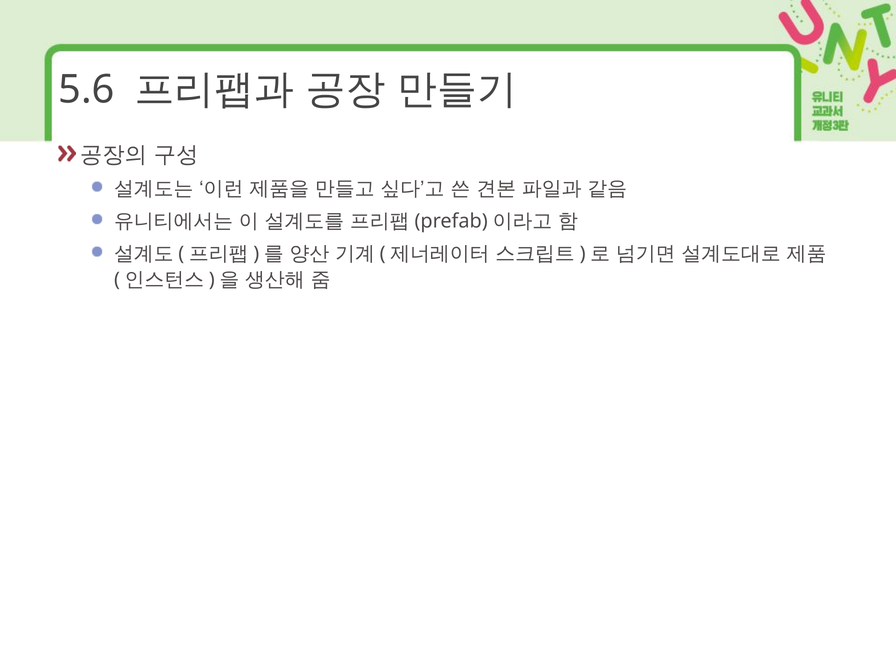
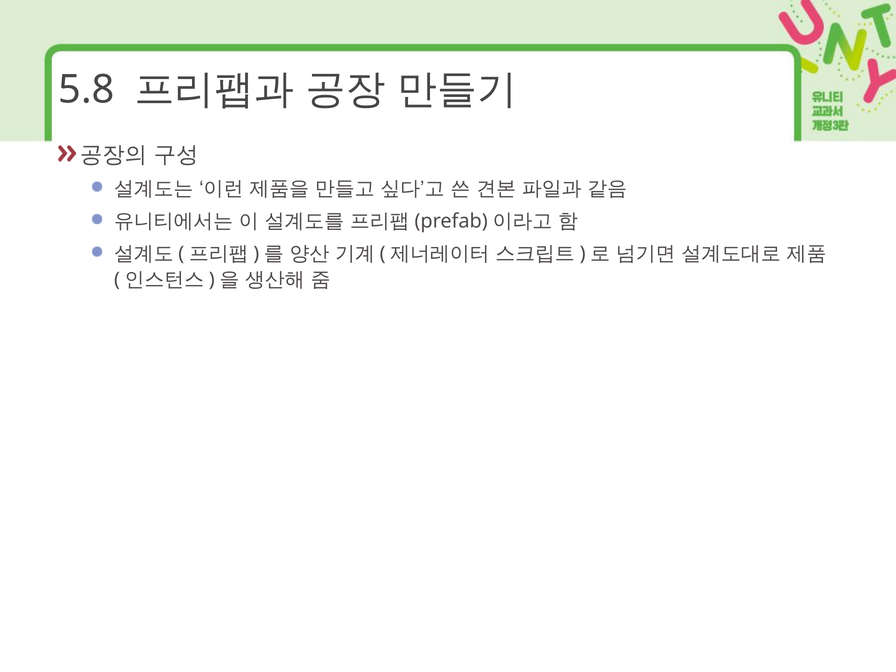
5.6: 5.6 -> 5.8 (86, 90)
